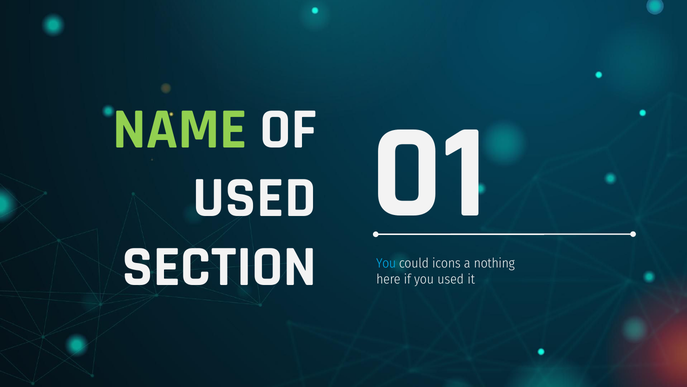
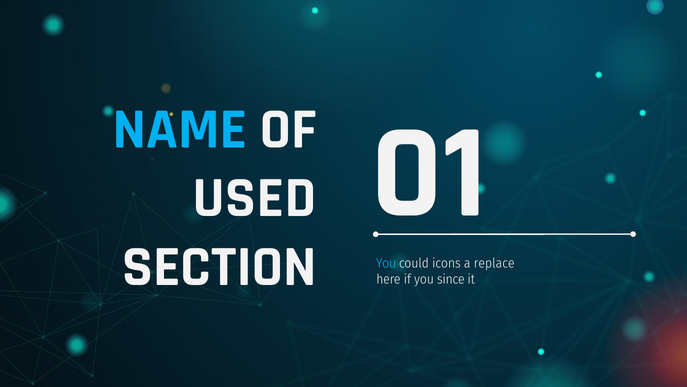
NAME colour: light green -> light blue (180, 129)
nothing: nothing -> replace (494, 263)
you used: used -> since (451, 279)
